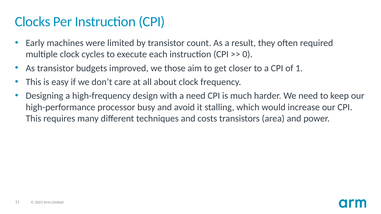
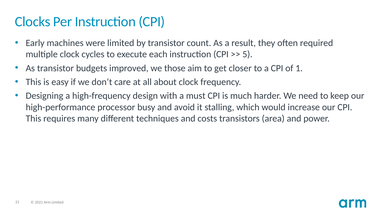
0: 0 -> 5 (247, 54)
a need: need -> must (196, 96)
